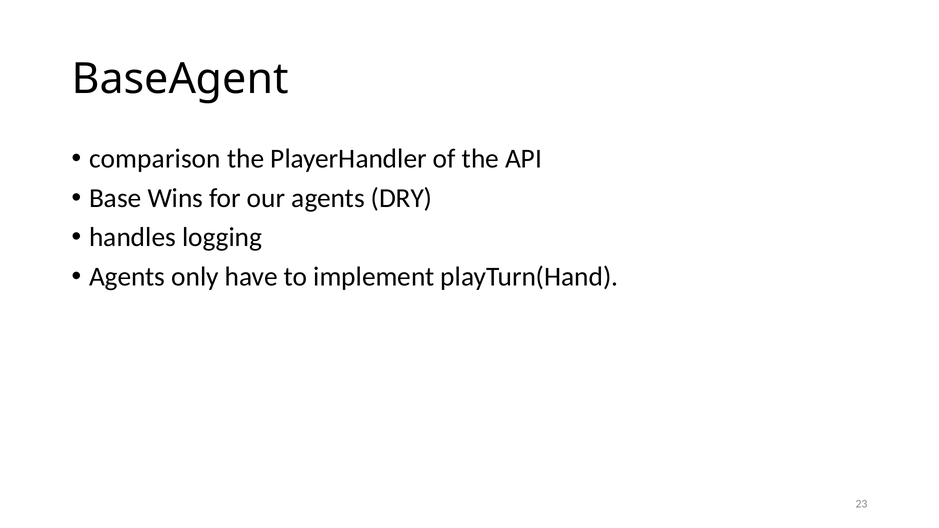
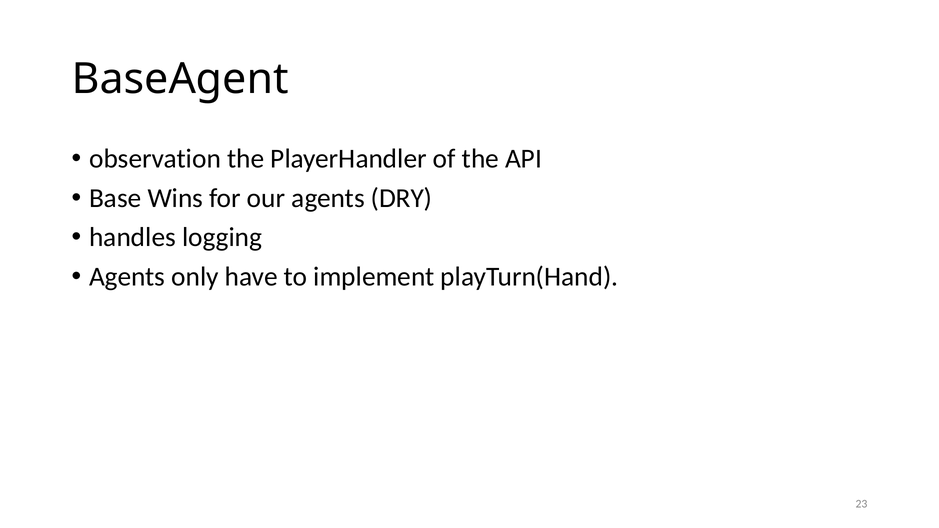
comparison: comparison -> observation (155, 159)
